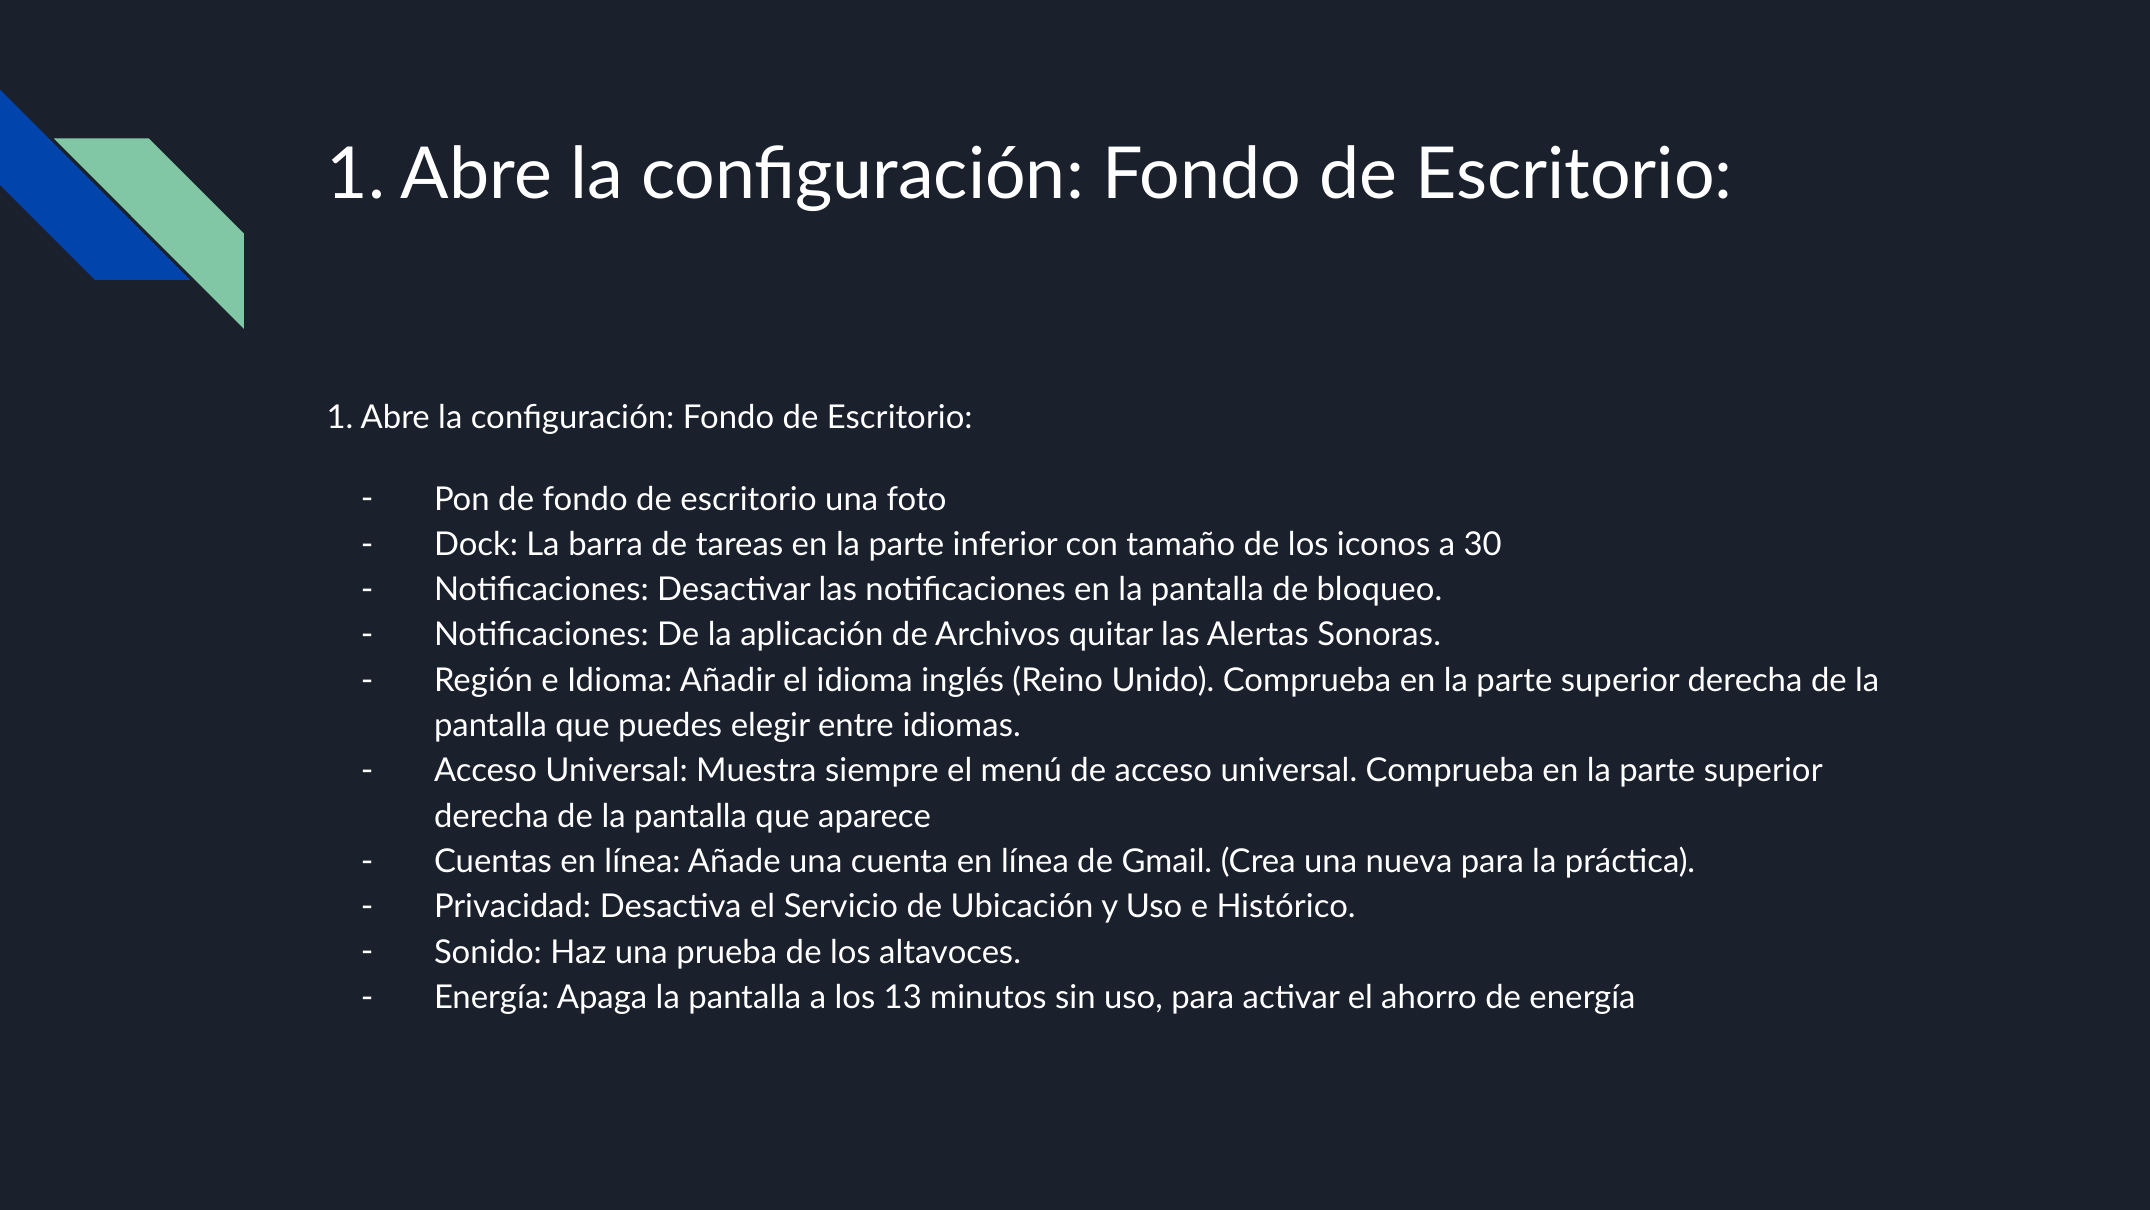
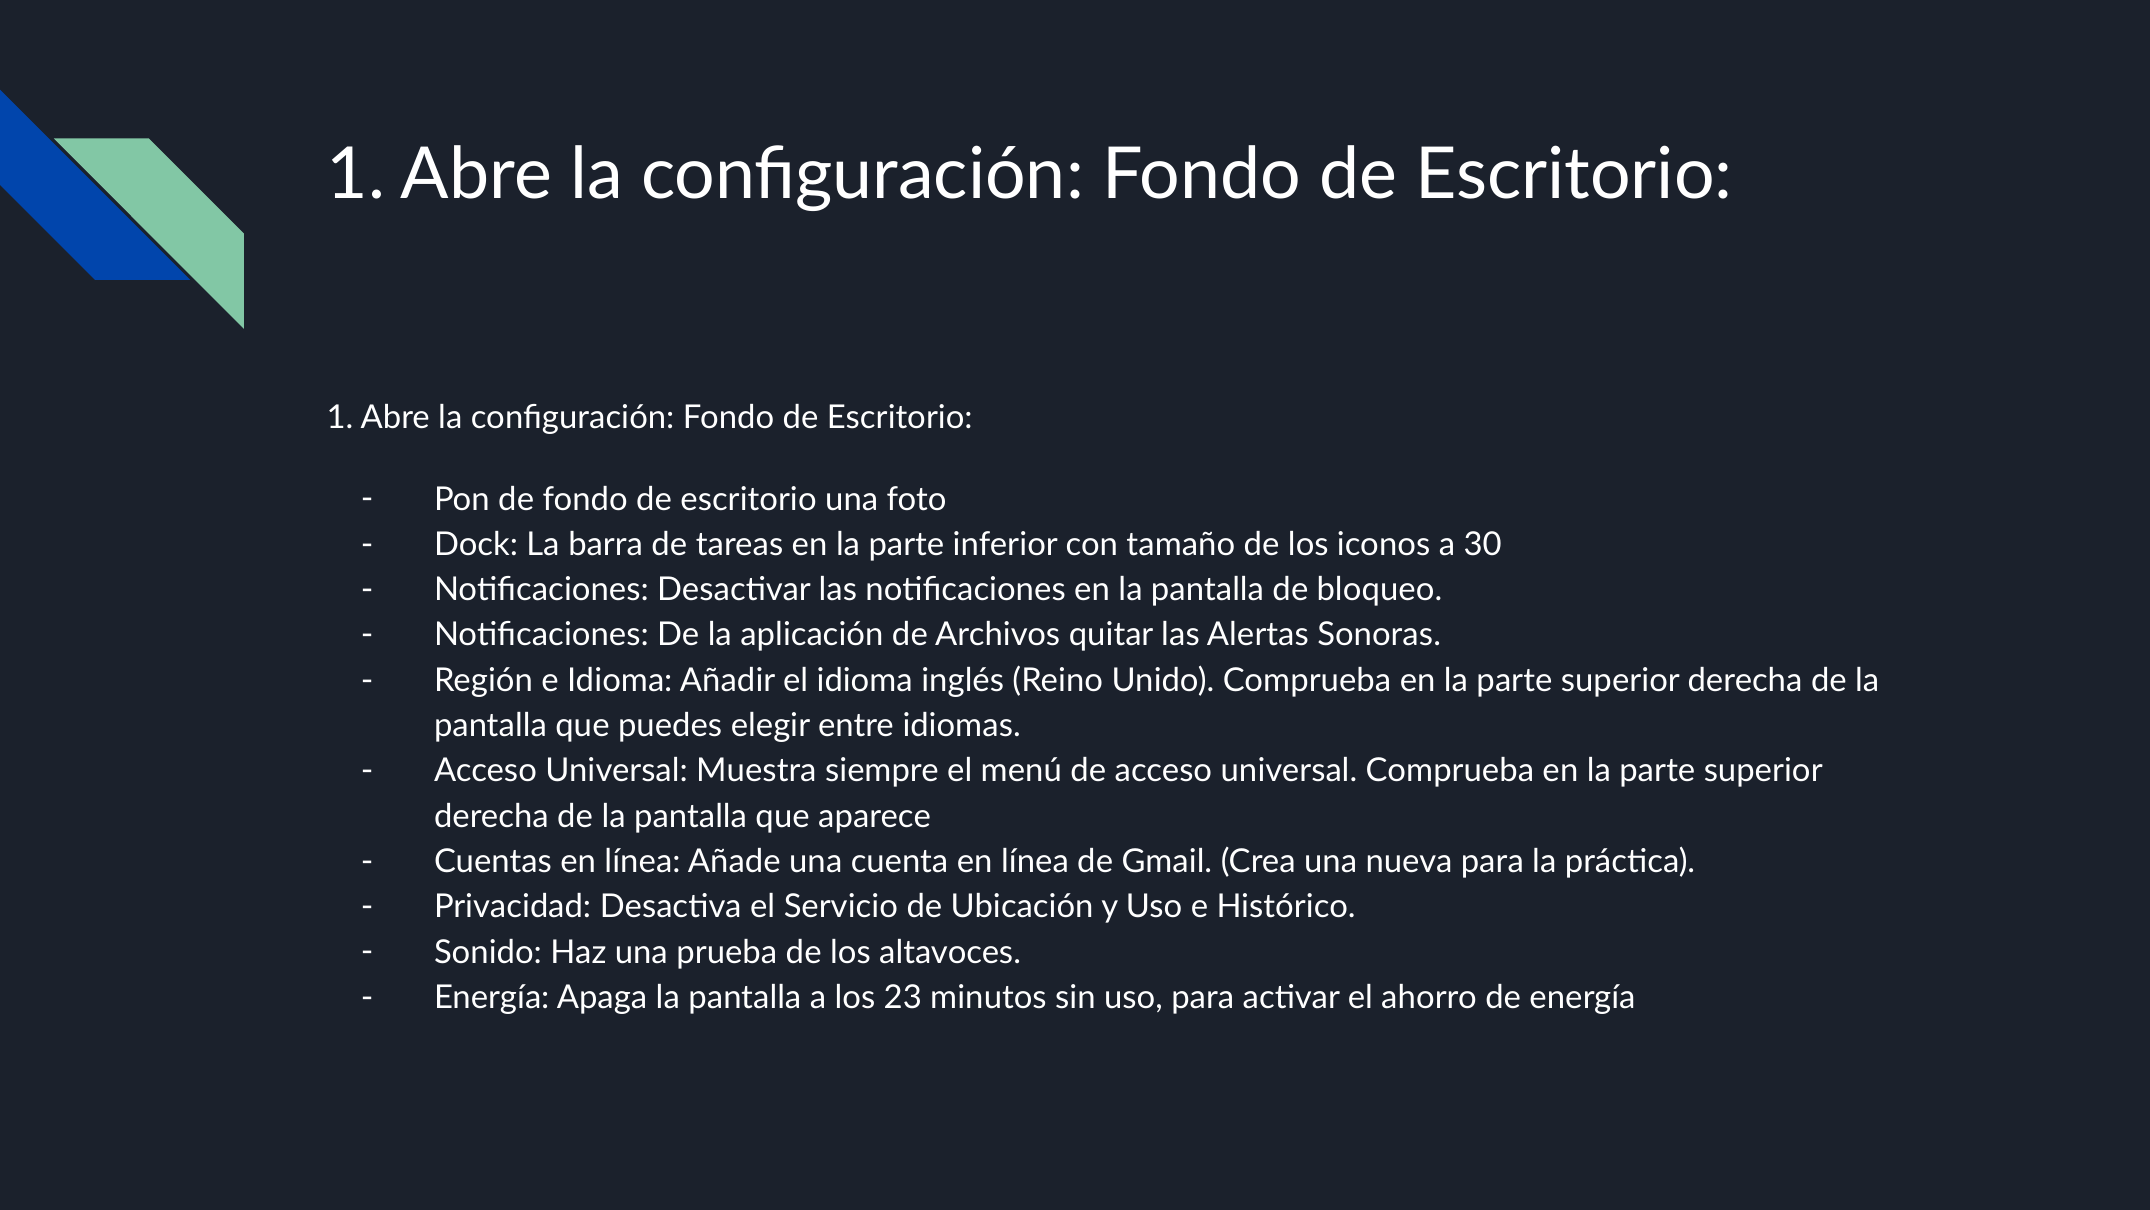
13: 13 -> 23 (903, 997)
